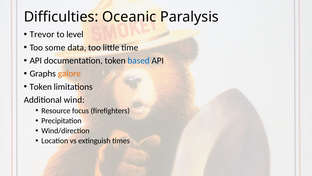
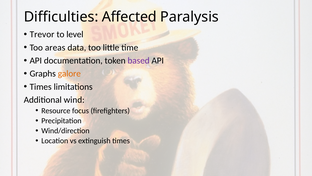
Oceanic: Oceanic -> Affected (129, 17)
some: some -> areas (55, 47)
based colour: blue -> purple (139, 60)
Token: Token -> Times (41, 87)
